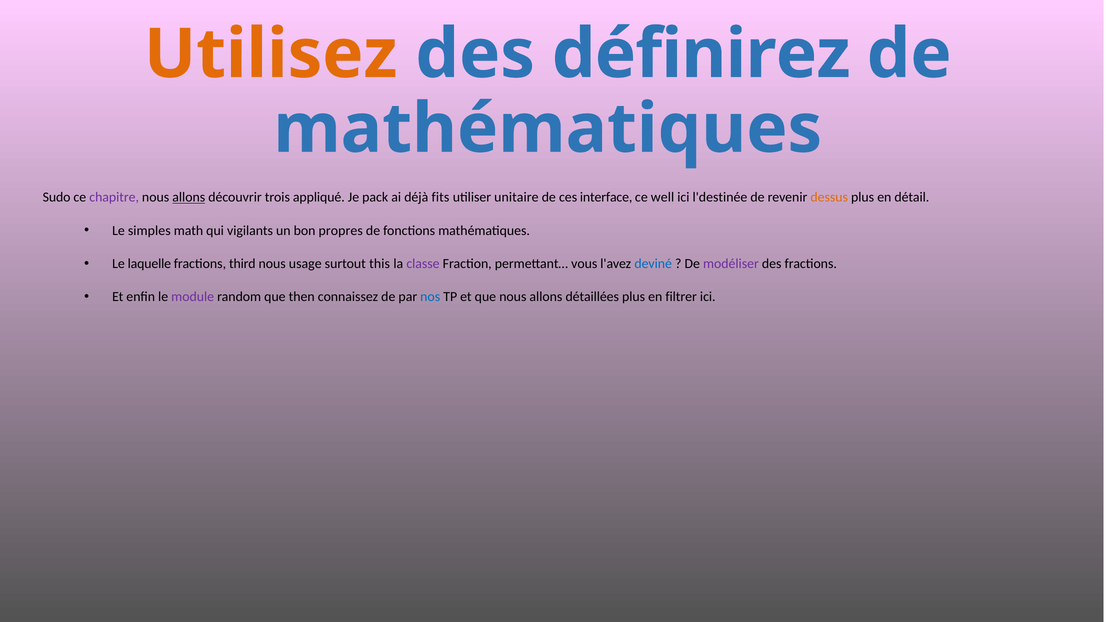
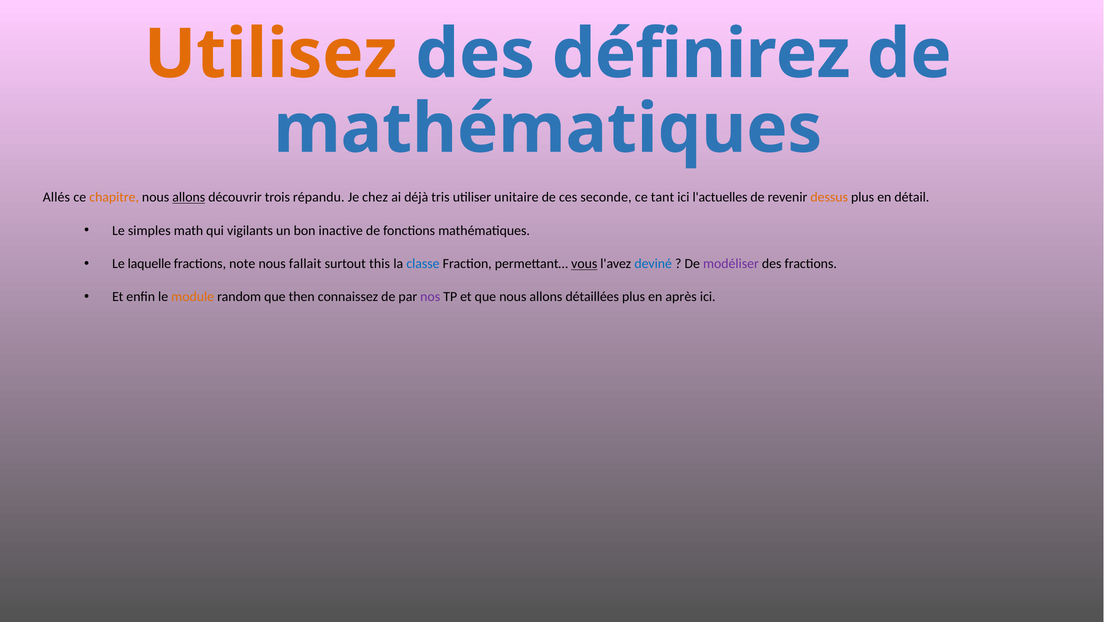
Sudo: Sudo -> Allés (56, 197)
chapitre colour: purple -> orange (114, 197)
appliqué: appliqué -> répandu (319, 197)
pack: pack -> chez (375, 197)
fits: fits -> tris (440, 197)
interface: interface -> seconde (606, 197)
well: well -> tant (663, 197)
l'destinée: l'destinée -> l'actuelles (720, 197)
propres: propres -> inactive (341, 231)
third: third -> note (242, 264)
usage: usage -> fallait (305, 264)
classe colour: purple -> blue (423, 264)
vous underline: none -> present (584, 264)
module colour: purple -> orange (193, 297)
nos colour: blue -> purple (430, 297)
filtrer: filtrer -> après (681, 297)
